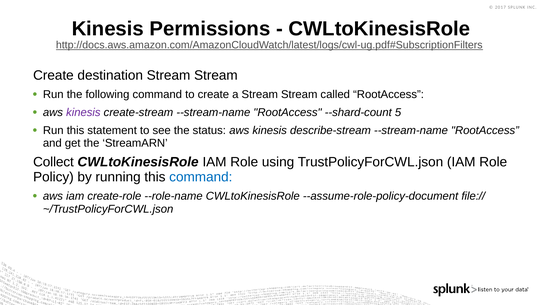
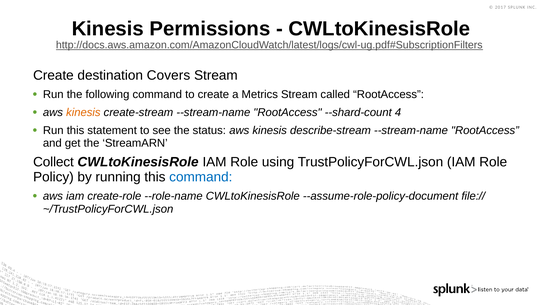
destination Stream: Stream -> Covers (168, 75)
a Stream: Stream -> Metrics (260, 94)
kinesis colour: purple -> orange (83, 112)
5: 5 -> 4 (398, 112)
